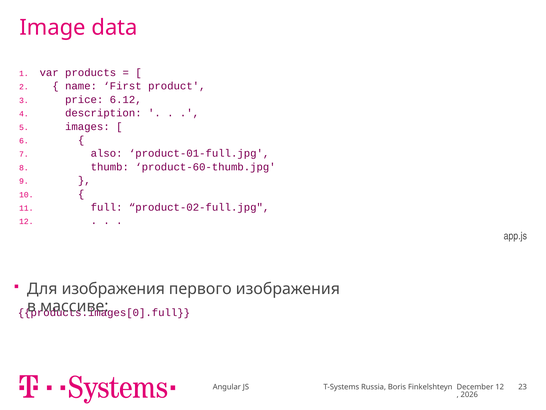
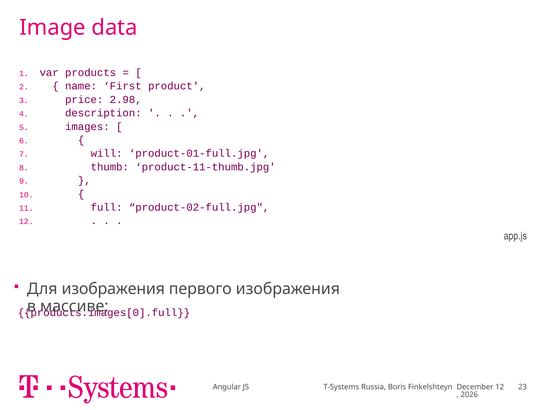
6.12: 6.12 -> 2.98 (126, 99)
also: also -> will (107, 153)
product-60-thumb.jpg: product-60-thumb.jpg -> product-11-thumb.jpg (205, 167)
